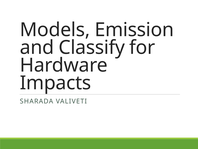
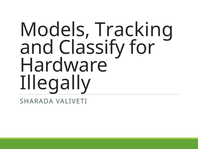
Emission: Emission -> Tracking (134, 30)
Impacts: Impacts -> Illegally (55, 83)
